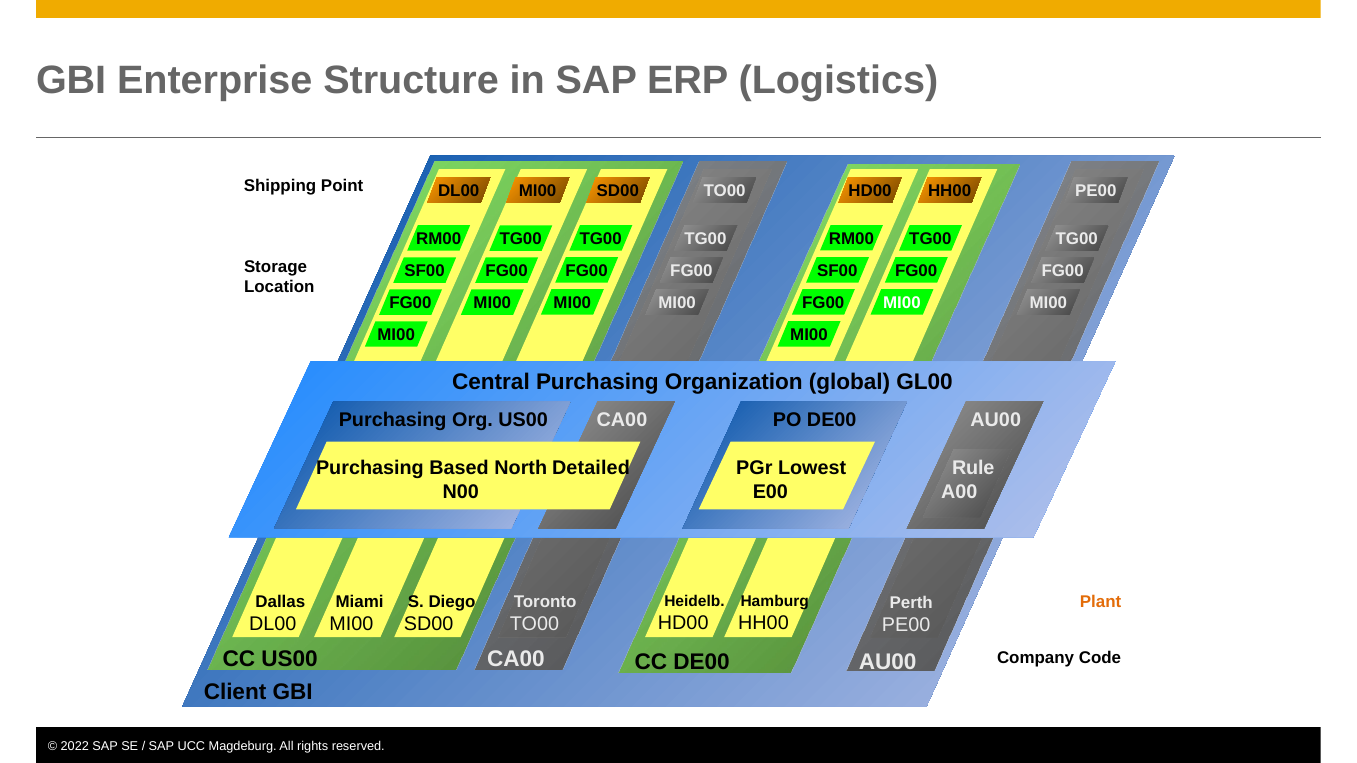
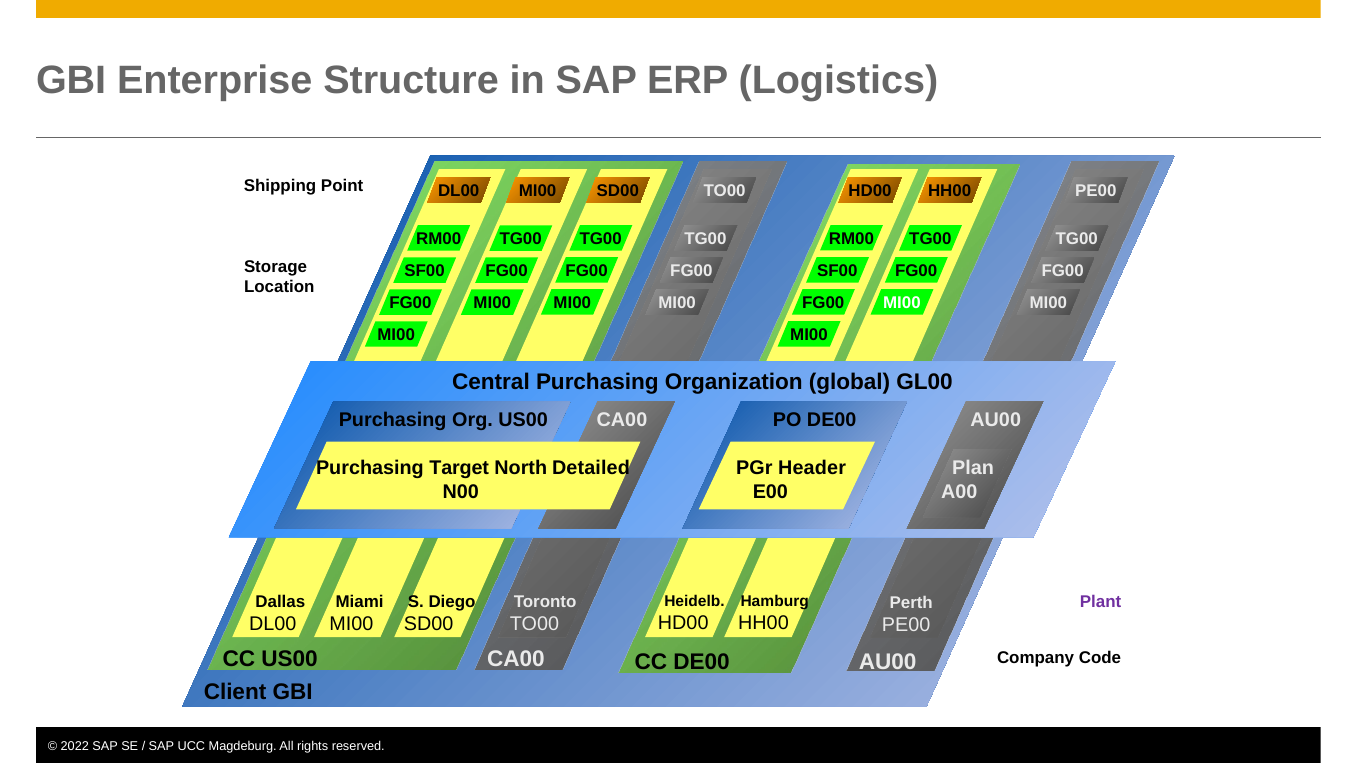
Based: Based -> Target (459, 468)
Lowest: Lowest -> Header (812, 468)
Rule: Rule -> Plan (973, 468)
Plant colour: orange -> purple (1101, 602)
